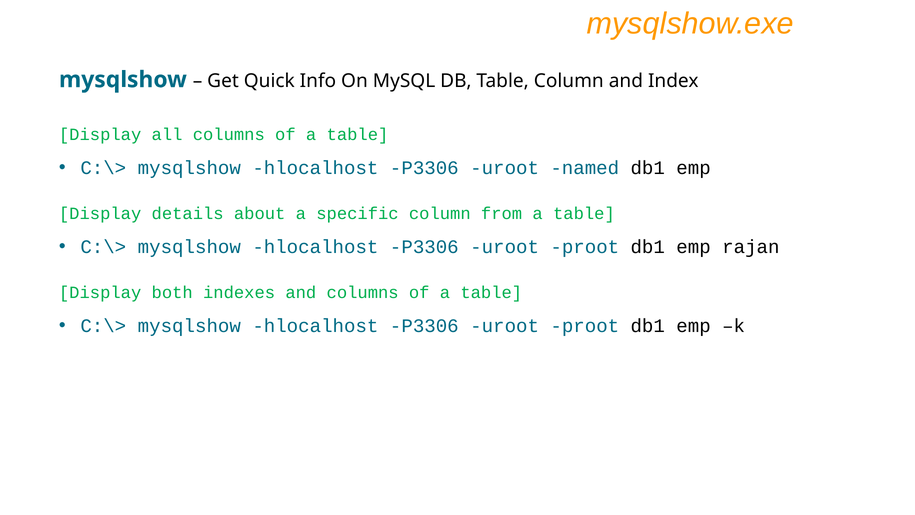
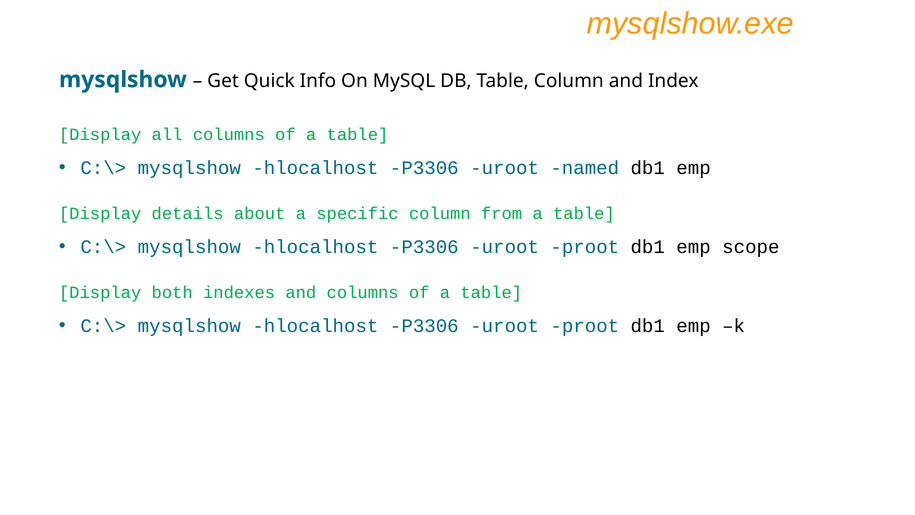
rajan: rajan -> scope (751, 247)
